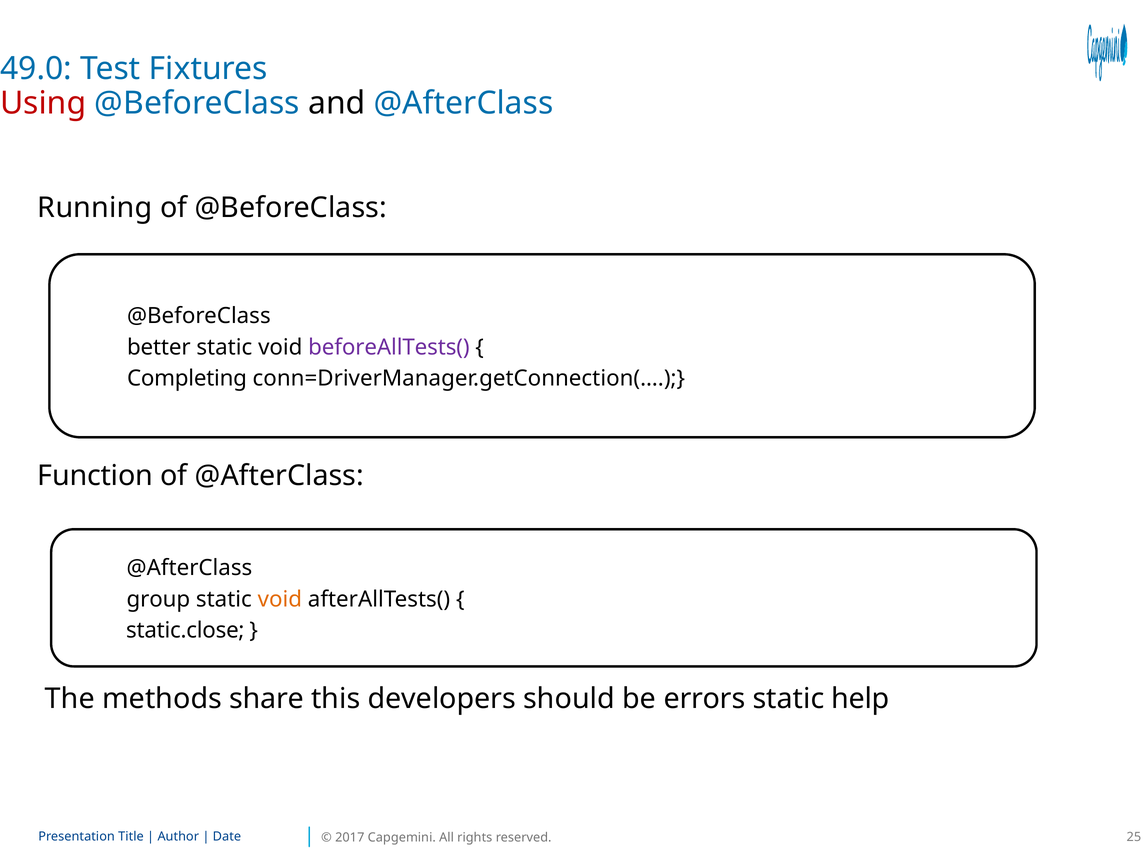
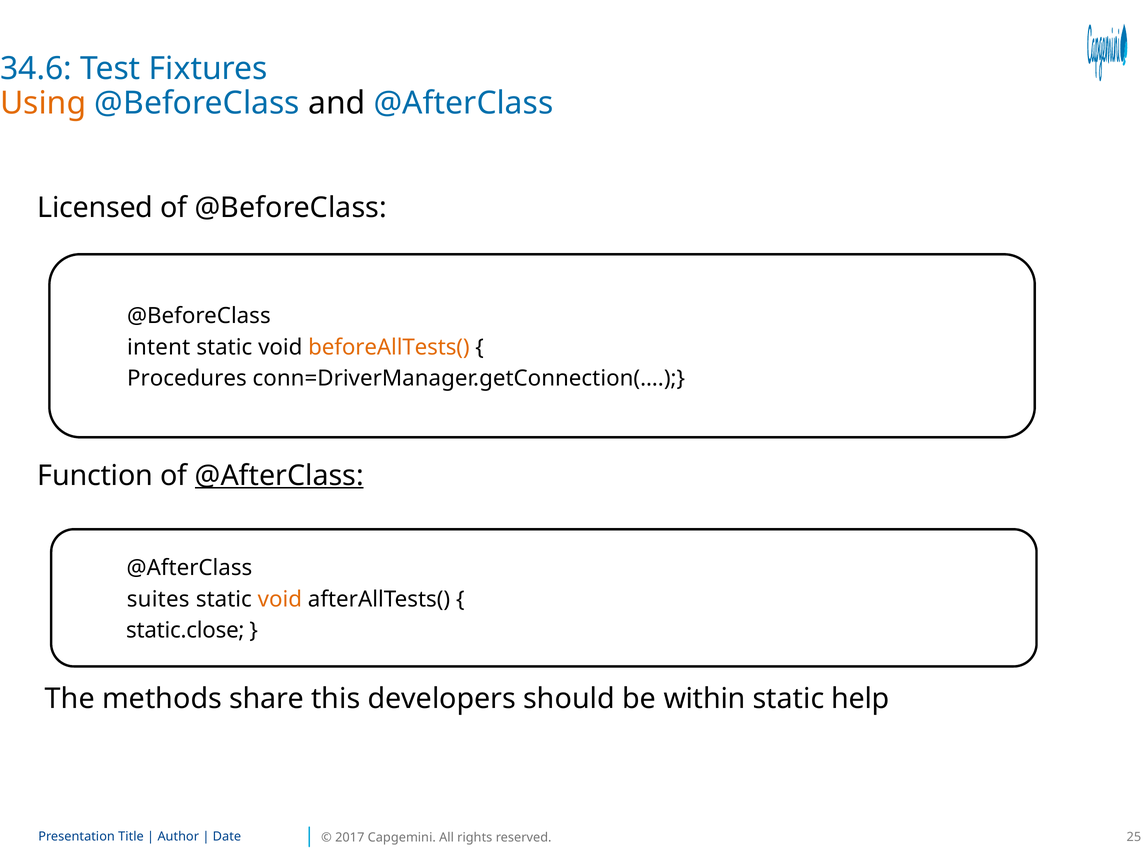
49.0: 49.0 -> 34.6 (36, 69)
Using colour: red -> orange (43, 103)
Running: Running -> Licensed (95, 208)
better: better -> intent (159, 347)
beforeAllTests( colour: purple -> orange (389, 347)
Completing: Completing -> Procedures (187, 379)
@AfterClass underline: none -> present (279, 476)
group: group -> suites (158, 599)
errors: errors -> within (704, 699)
